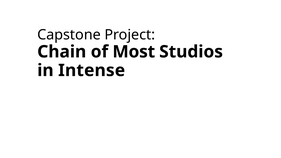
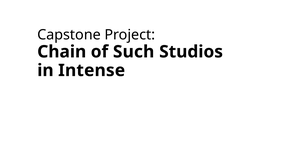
Most: Most -> Such (134, 52)
